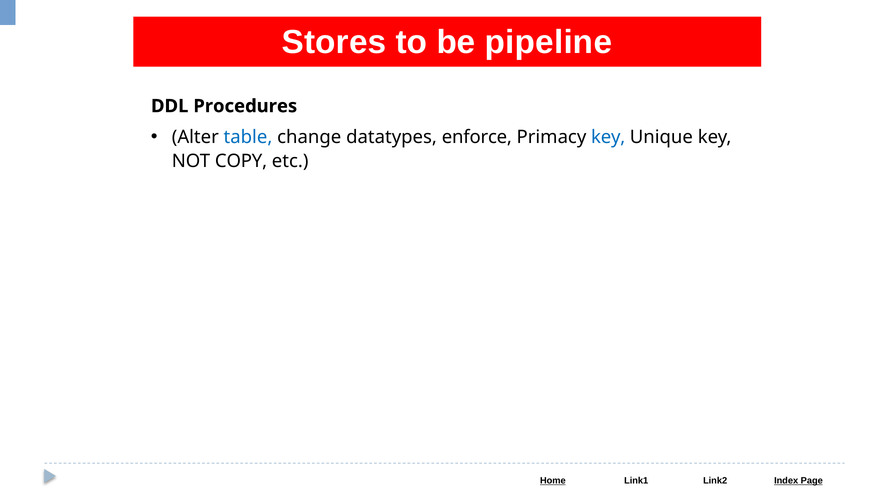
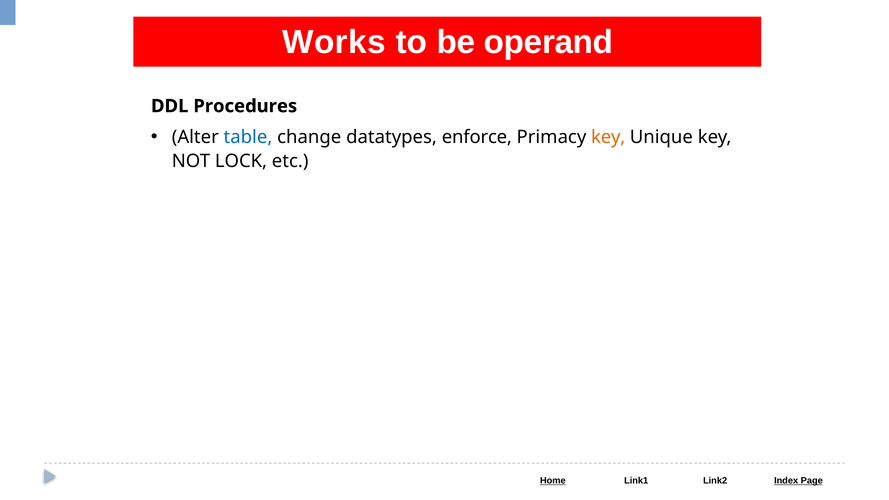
Stores: Stores -> Works (334, 42)
pipeline: pipeline -> operand (549, 42)
key colour: blue -> orange (608, 137)
COPY: COPY -> LOCK (241, 161)
